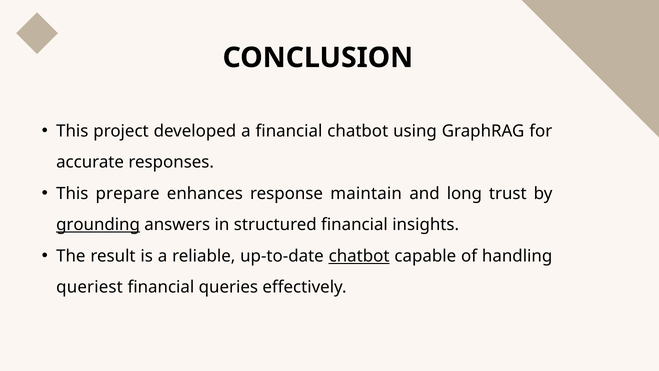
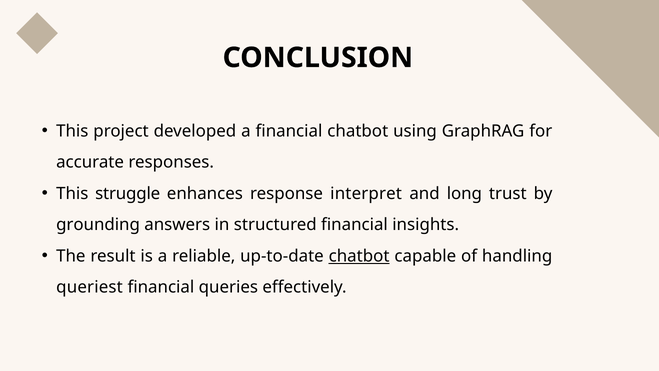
prepare: prepare -> struggle (128, 193)
maintain: maintain -> interpret (366, 193)
grounding underline: present -> none (98, 225)
